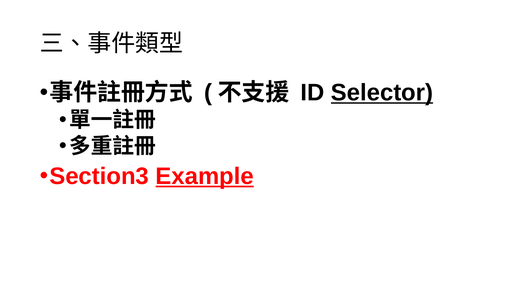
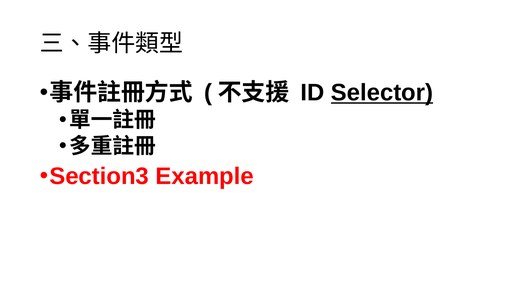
Example underline: present -> none (205, 176)
